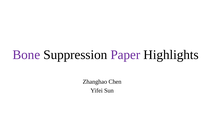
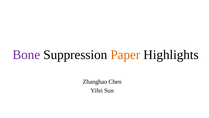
Paper colour: purple -> orange (125, 55)
